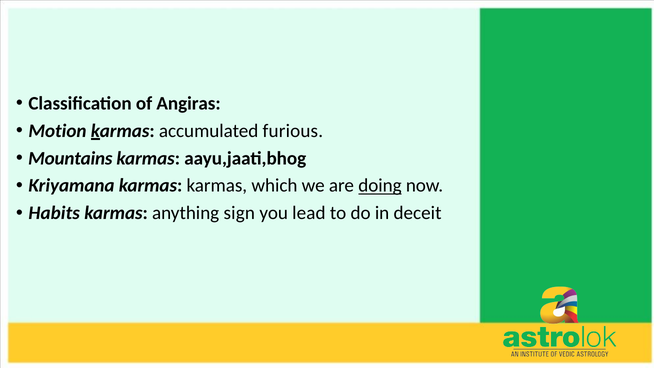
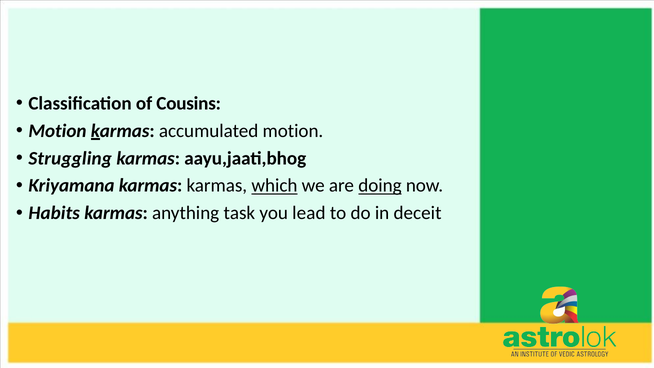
Angiras: Angiras -> Cousins (189, 103)
accumulated furious: furious -> motion (293, 131)
Mountains: Mountains -> Struggling (70, 158)
which underline: none -> present (274, 186)
sign: sign -> task (239, 213)
